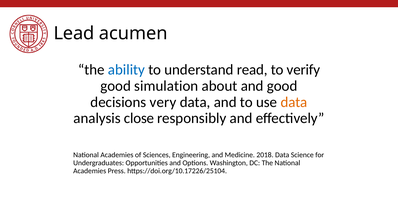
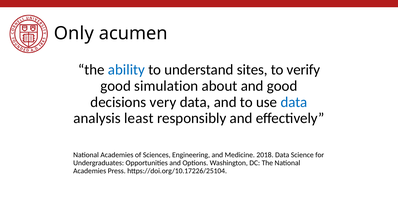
Lead: Lead -> Only (74, 33)
read: read -> sites (252, 70)
data colour: orange -> blue (294, 102)
close: close -> least (139, 118)
